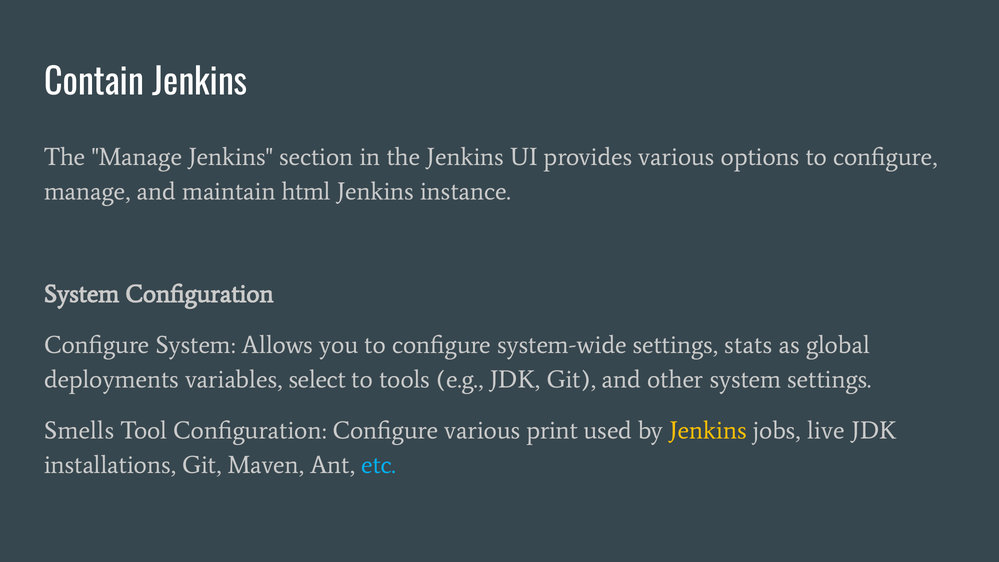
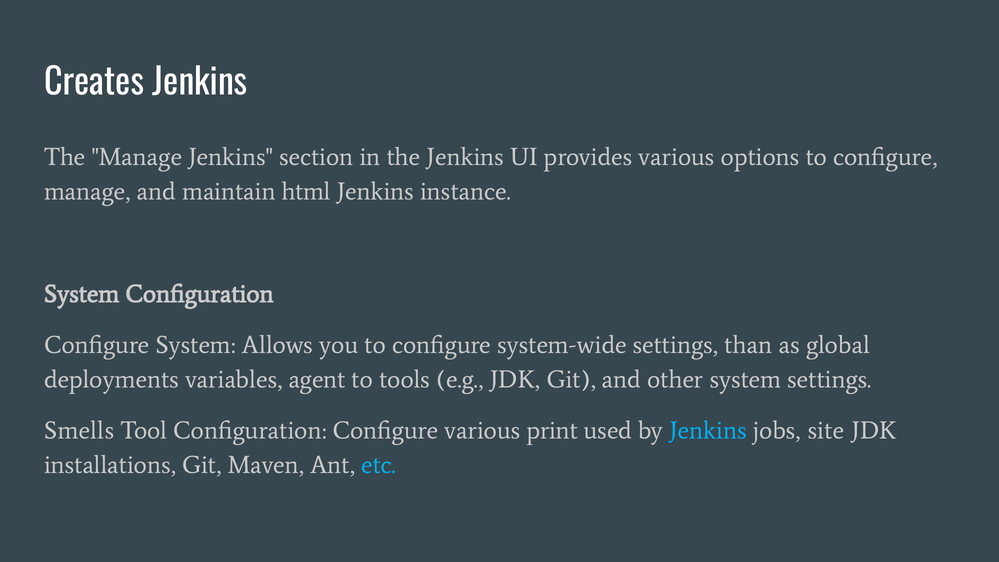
Contain: Contain -> Creates (94, 83)
stats: stats -> than (748, 345)
select: select -> agent (317, 379)
Jenkins colour: yellow -> light blue (708, 430)
live: live -> site (826, 430)
